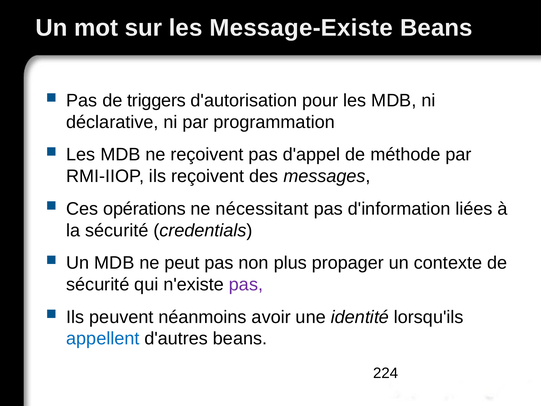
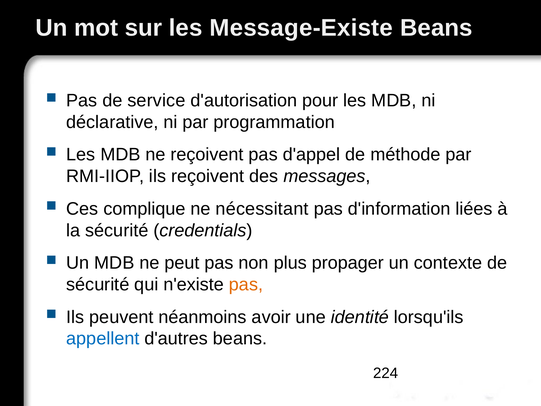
triggers: triggers -> service (156, 100)
opérations: opérations -> complique (144, 209)
pas colour: purple -> orange (246, 284)
